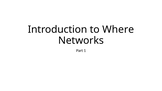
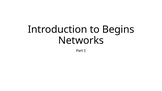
Where: Where -> Begins (118, 30)
